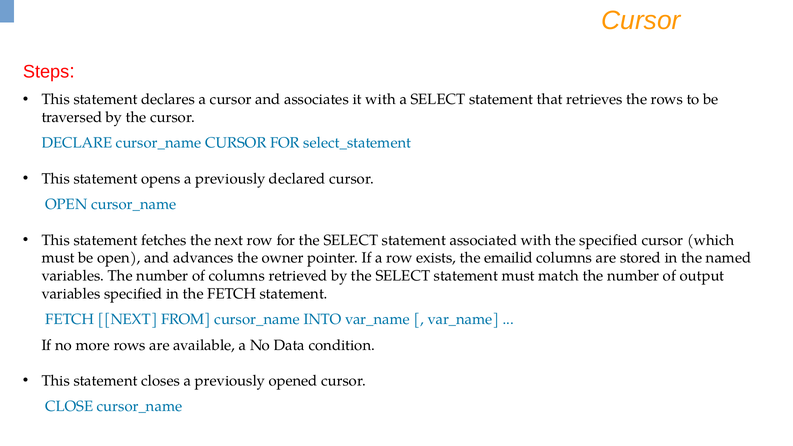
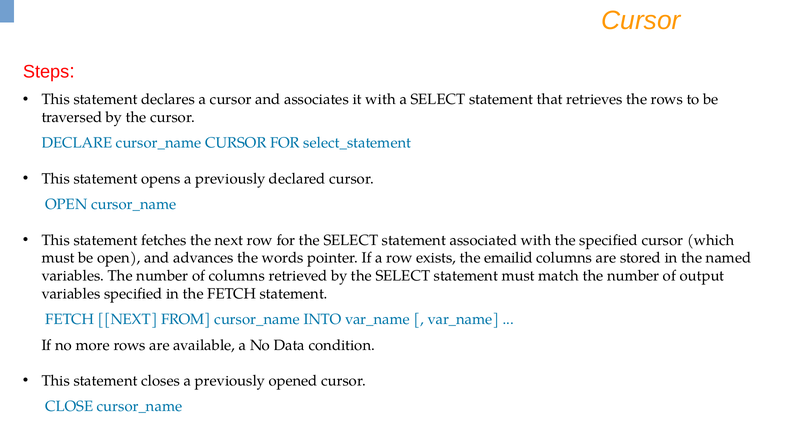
owner: owner -> words (283, 258)
